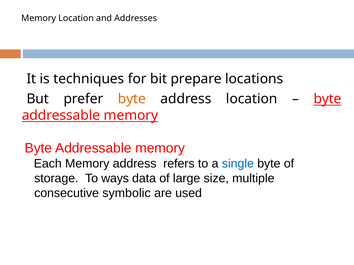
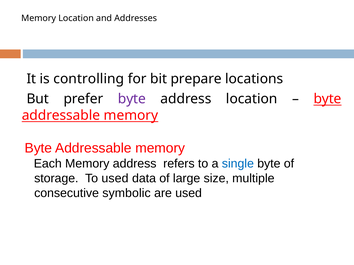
techniques: techniques -> controlling (89, 79)
byte colour: orange -> purple (132, 99)
To ways: ways -> used (115, 179)
